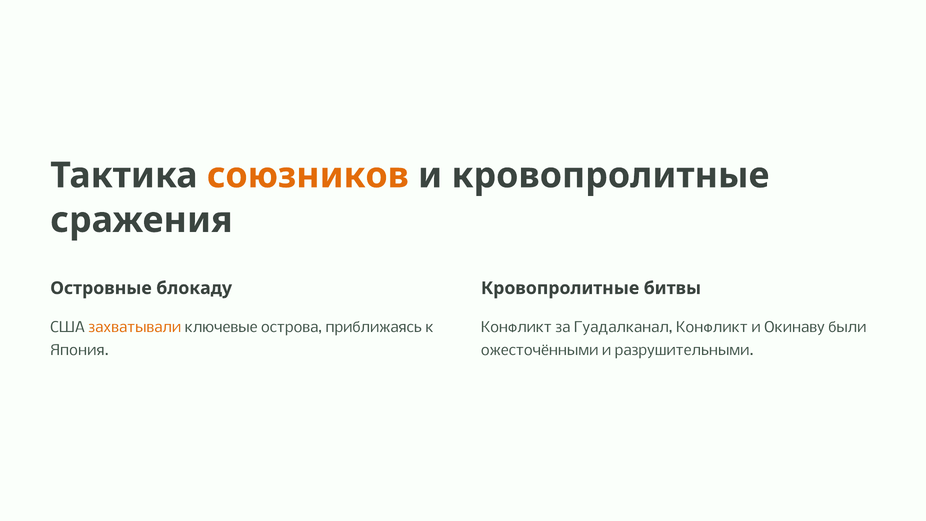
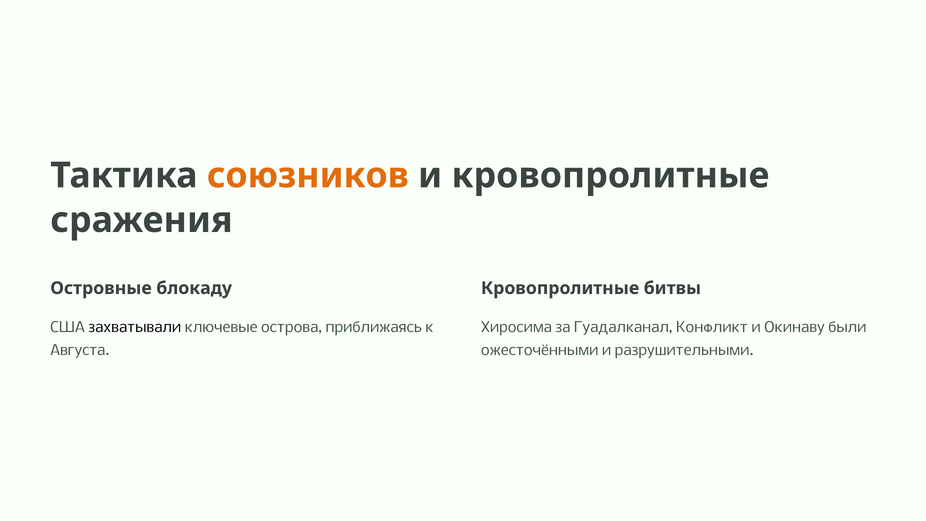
захватывали colour: orange -> black (135, 328)
Конфликт: Конфликт -> Хиросима (516, 328)
Япония: Япония -> Августа (80, 351)
